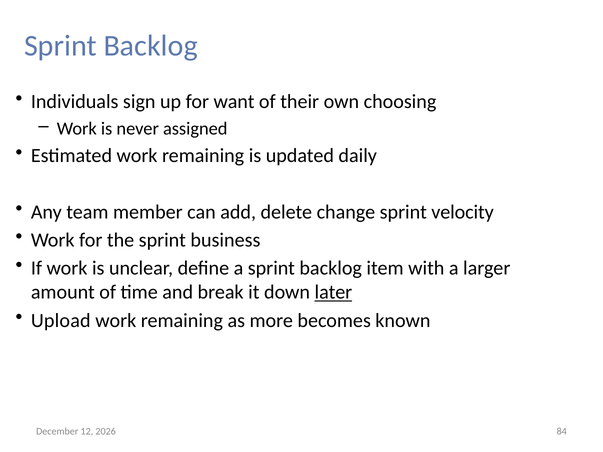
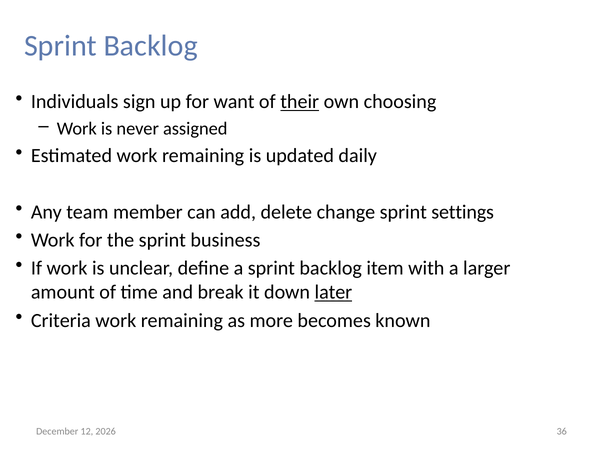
their underline: none -> present (300, 102)
velocity: velocity -> settings (463, 212)
Upload: Upload -> Criteria (61, 321)
84: 84 -> 36 (562, 432)
